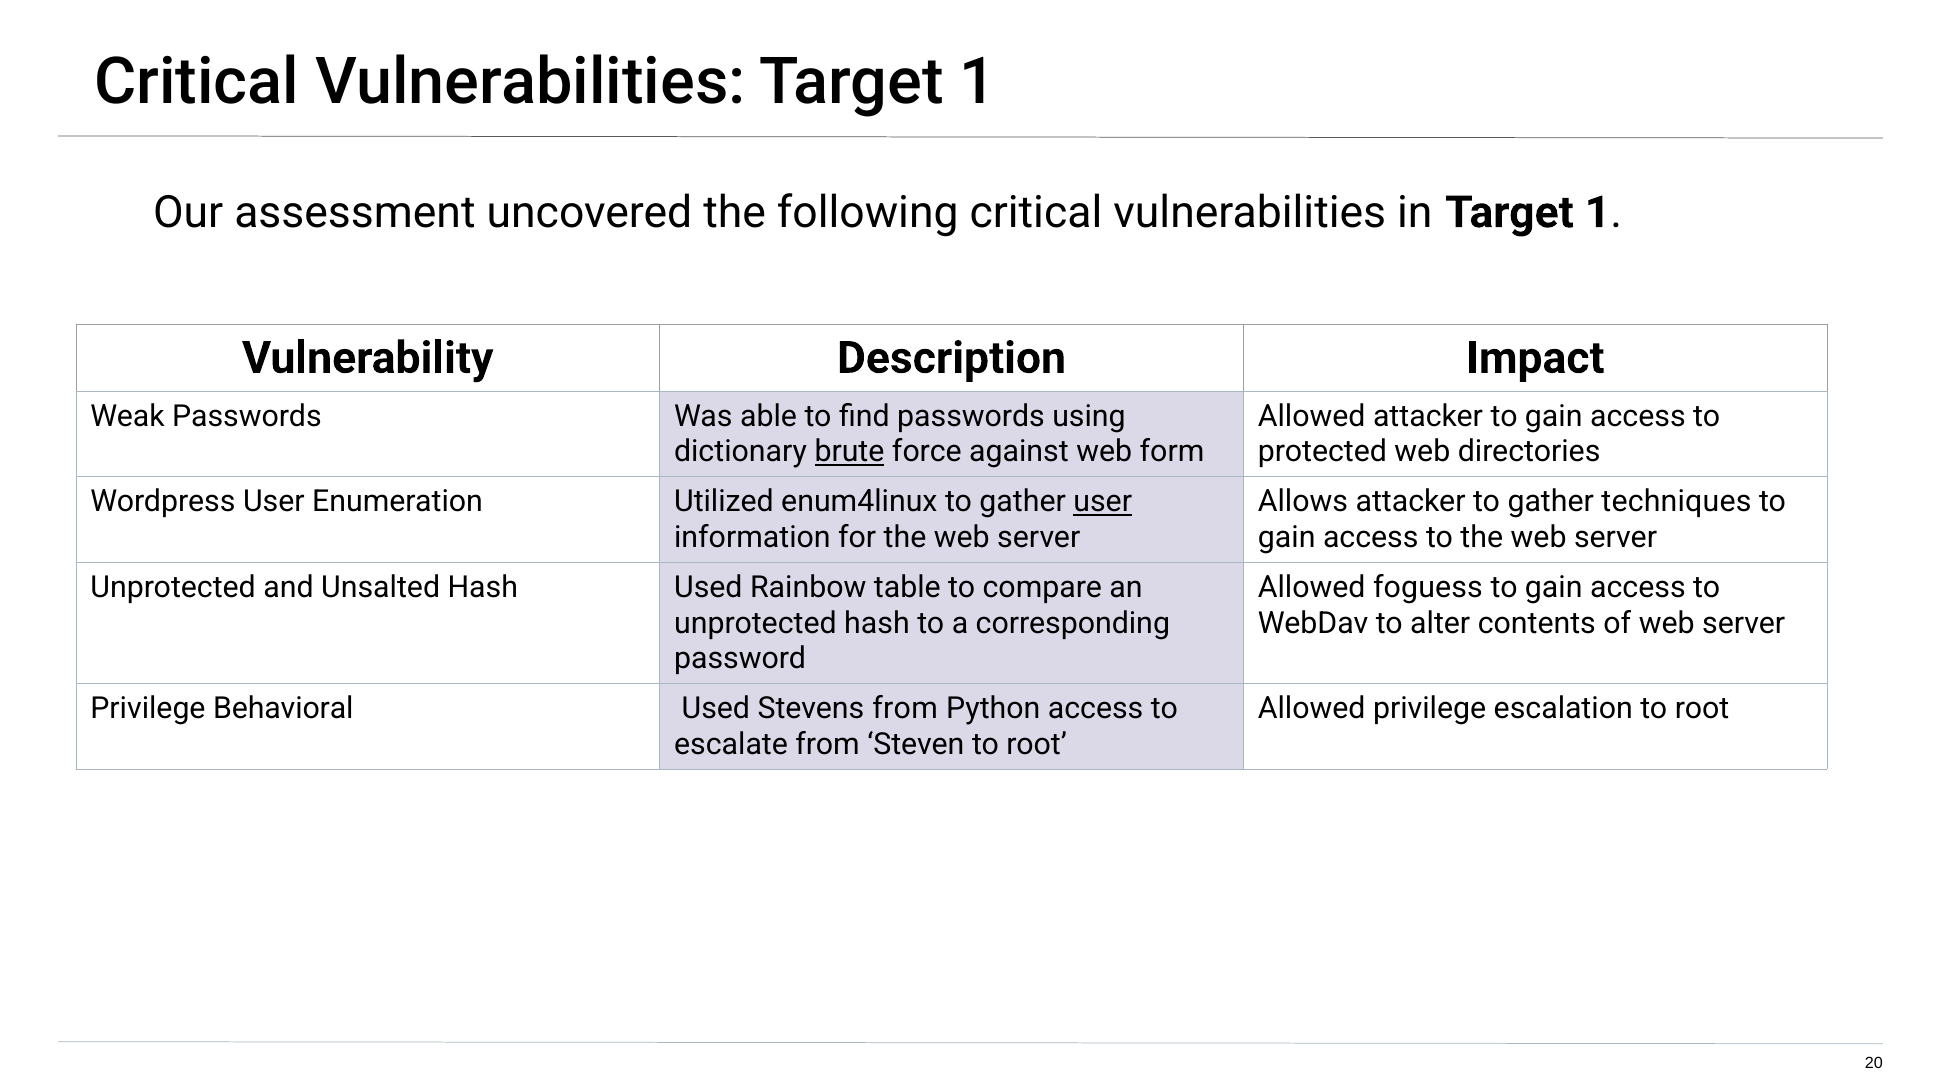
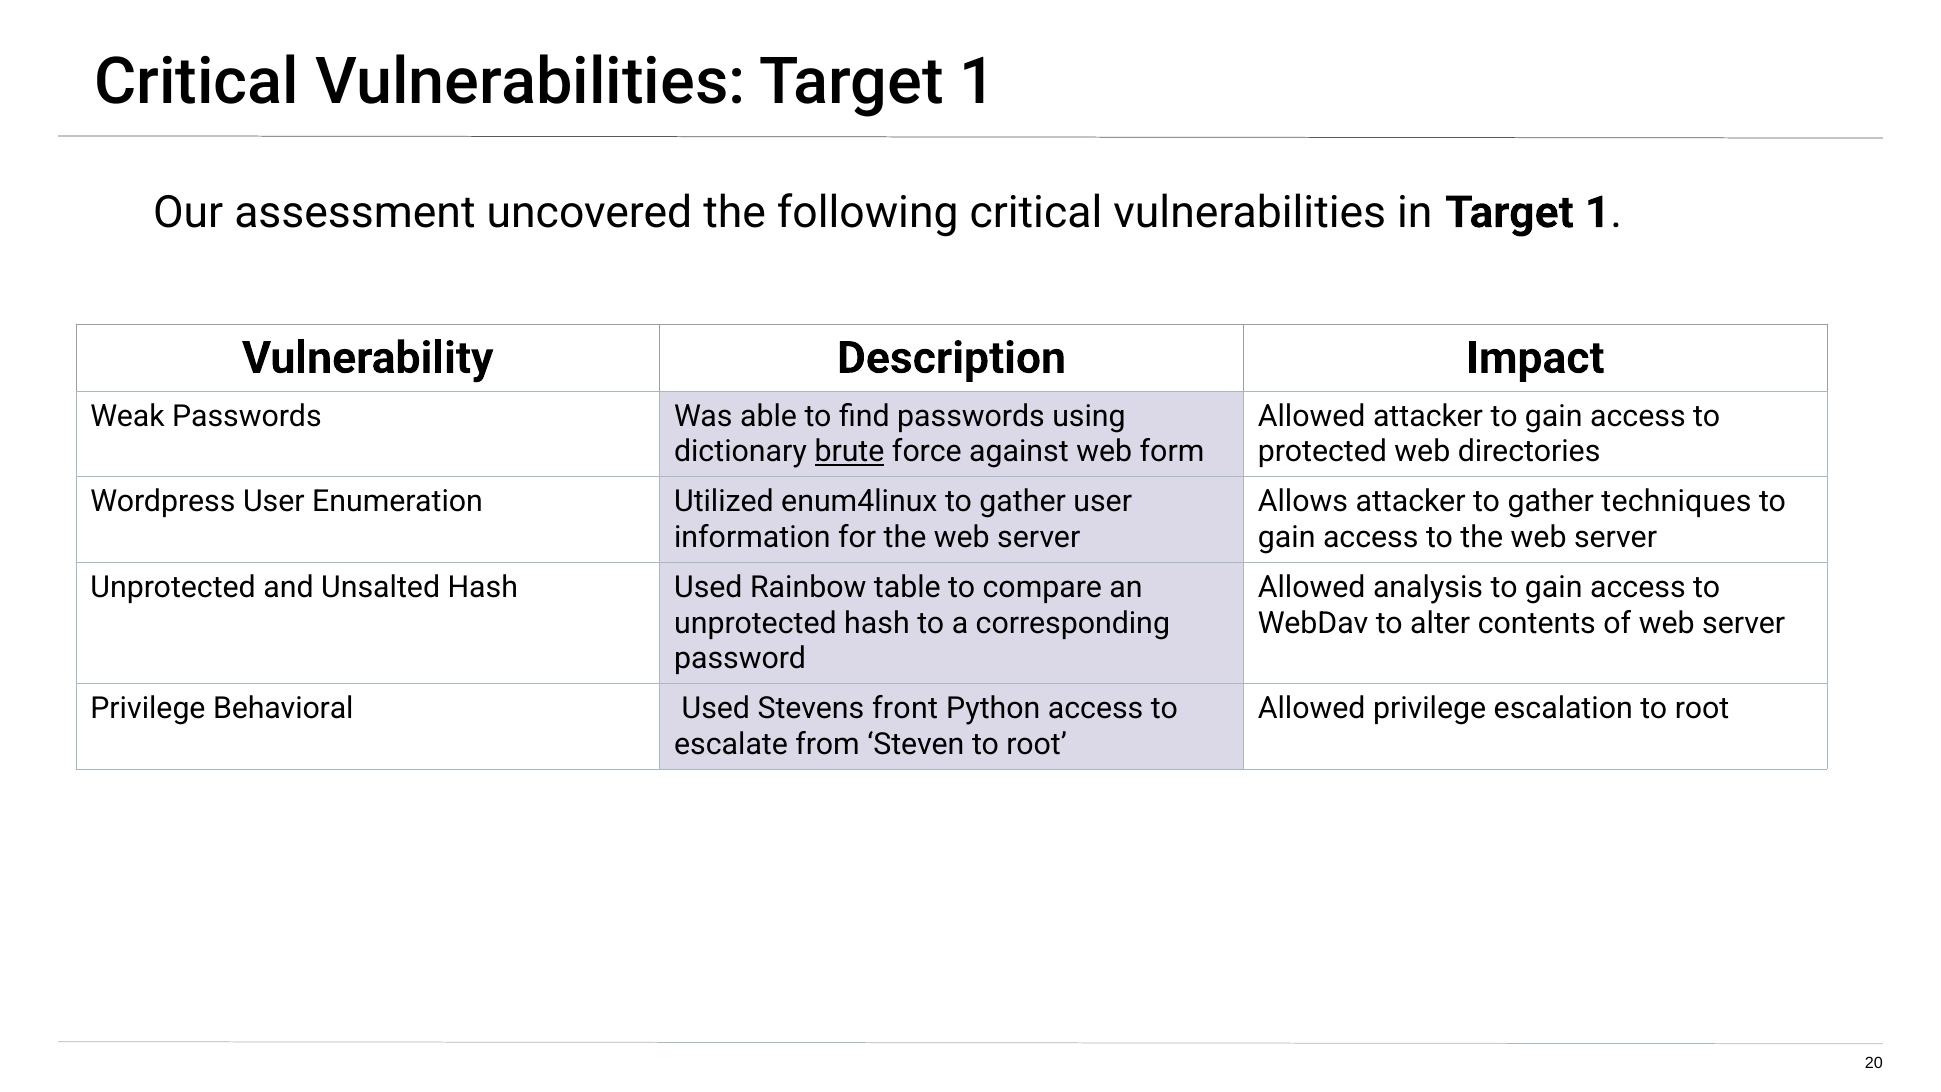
user underline: present -> none (1103, 502)
foguess: foguess -> analysis (1428, 588)
Stevens from: from -> front (905, 709)
